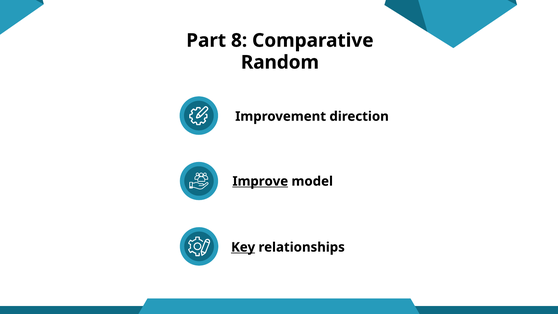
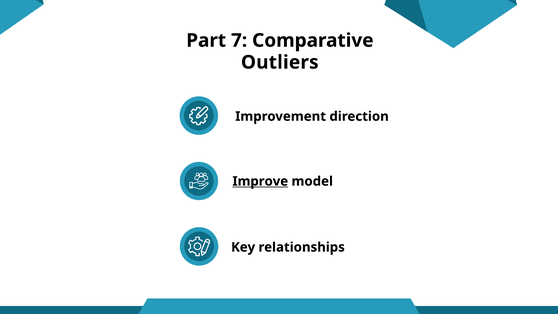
8: 8 -> 7 (239, 40)
Random: Random -> Outliers (280, 62)
Key underline: present -> none (243, 247)
